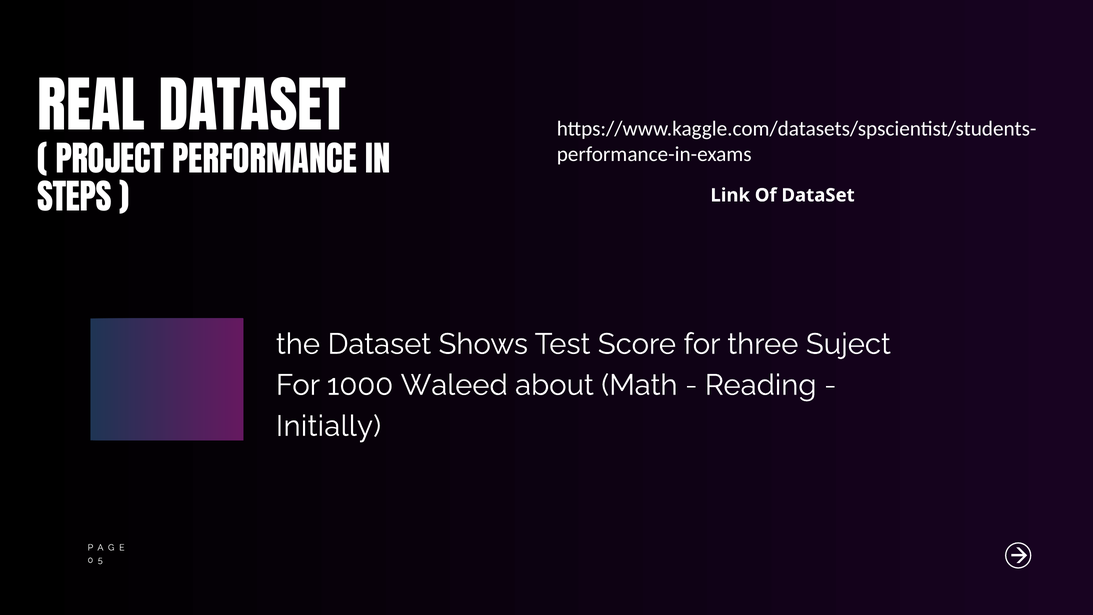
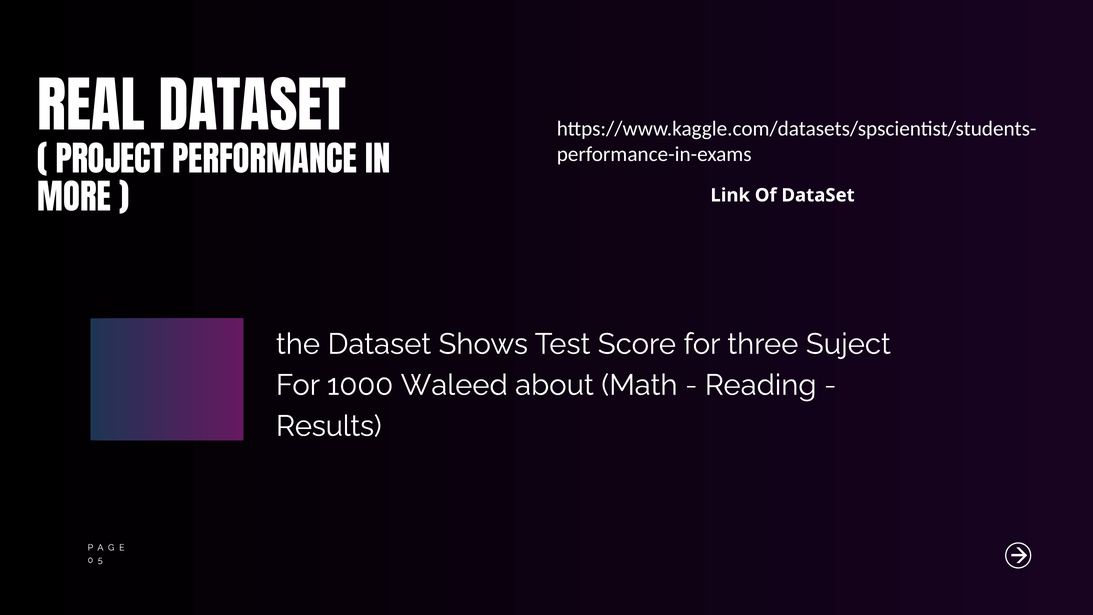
STEPS: STEPS -> MORE (74, 199)
Initially: Initially -> Results (329, 426)
